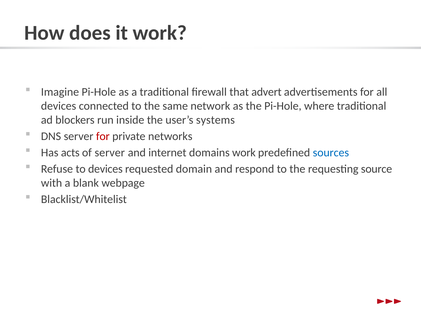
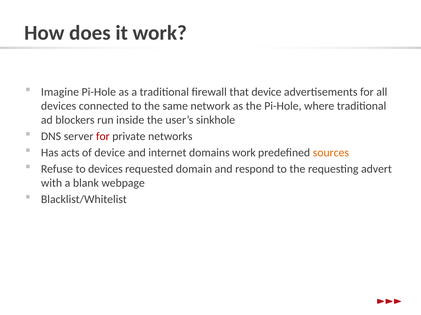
that advert: advert -> device (266, 92)
systems: systems -> sinkhole (216, 120)
of server: server -> device (110, 153)
sources colour: blue -> orange (331, 153)
source: source -> advert (377, 169)
